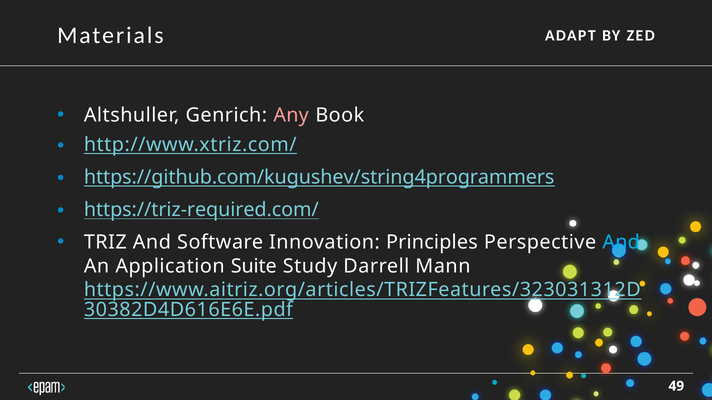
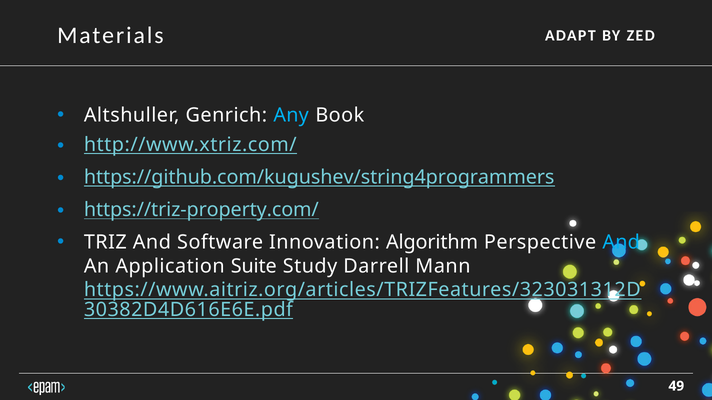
Any colour: pink -> light blue (291, 115)
https://triz-required.com/: https://triz-required.com/ -> https://triz-property.com/ (201, 210)
Principles: Principles -> Algorithm (432, 243)
